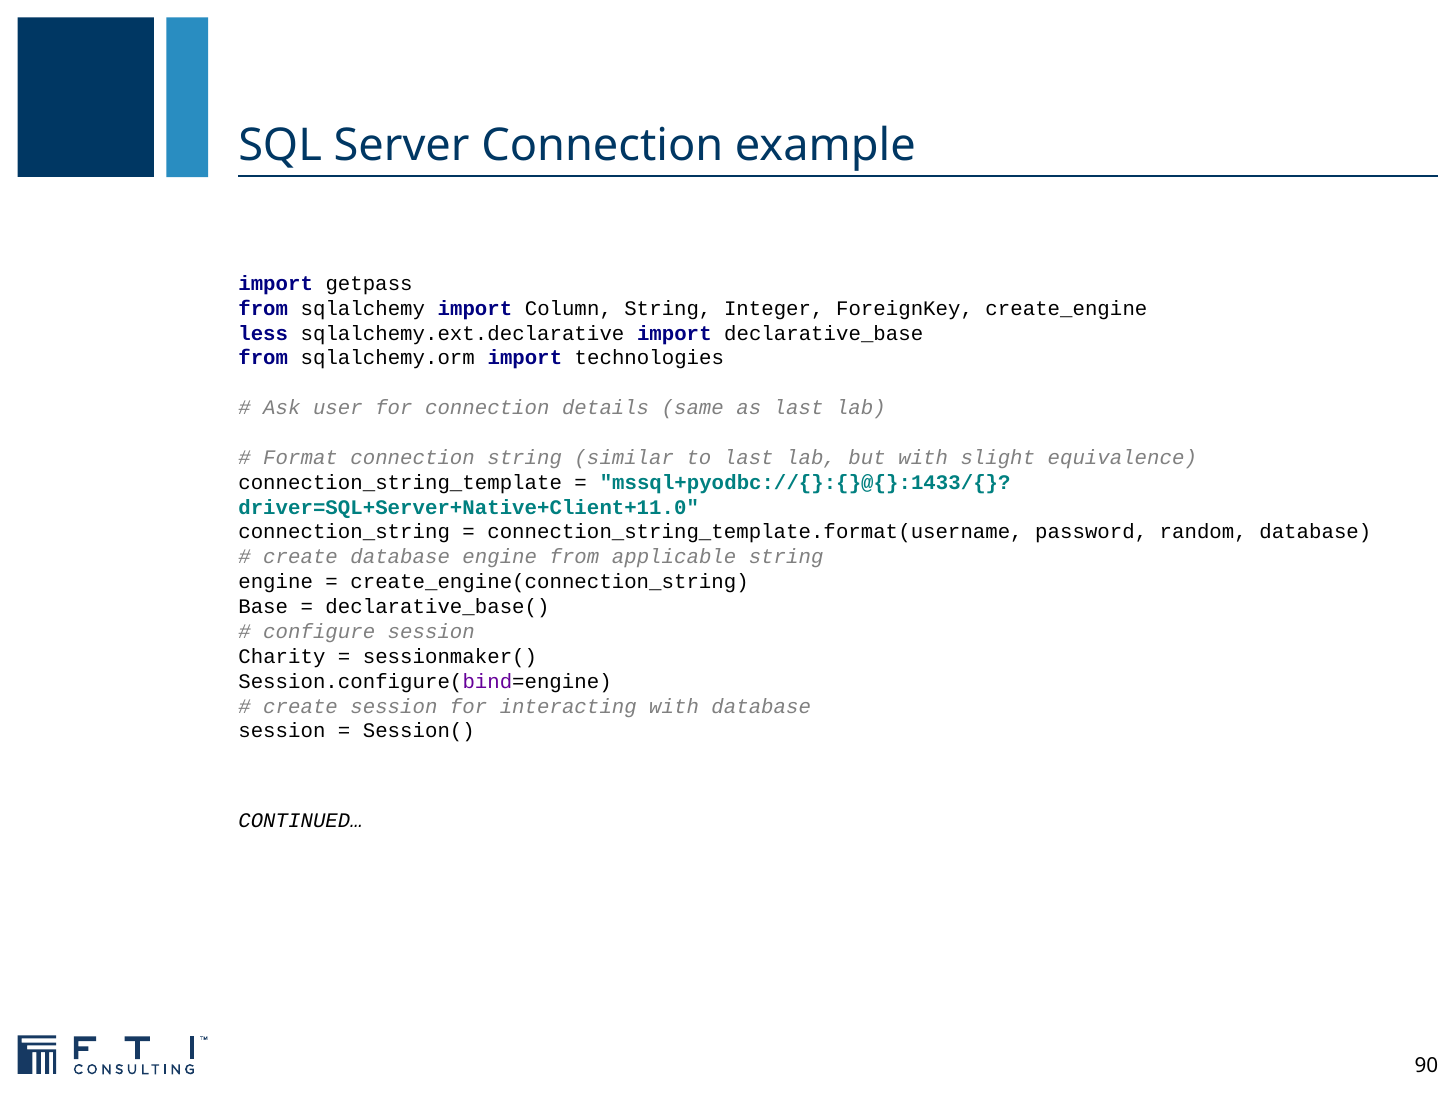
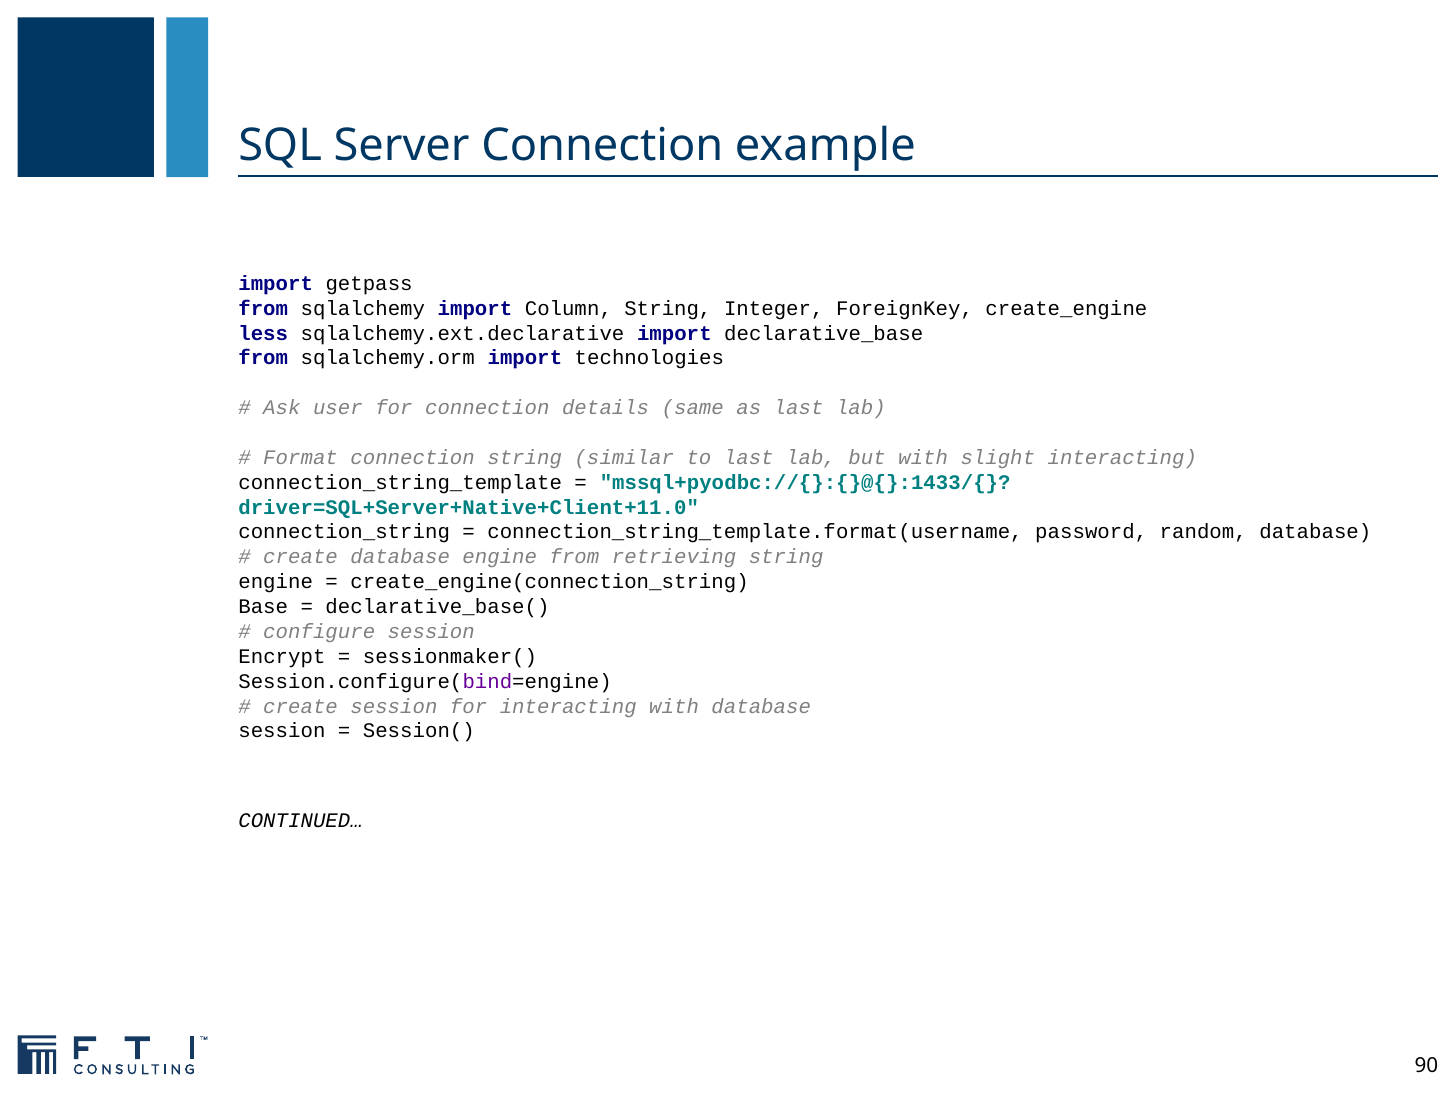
slight equivalence: equivalence -> interacting (1122, 457)
applicable: applicable -> retrieving (674, 557)
Charity: Charity -> Encrypt (282, 656)
